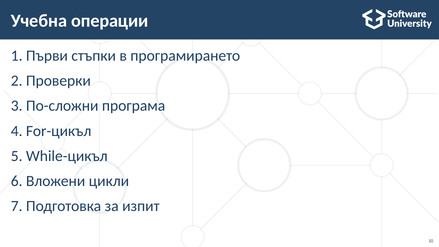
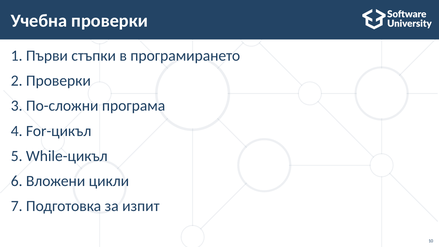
Учебна операции: операции -> проверки (110, 21)
